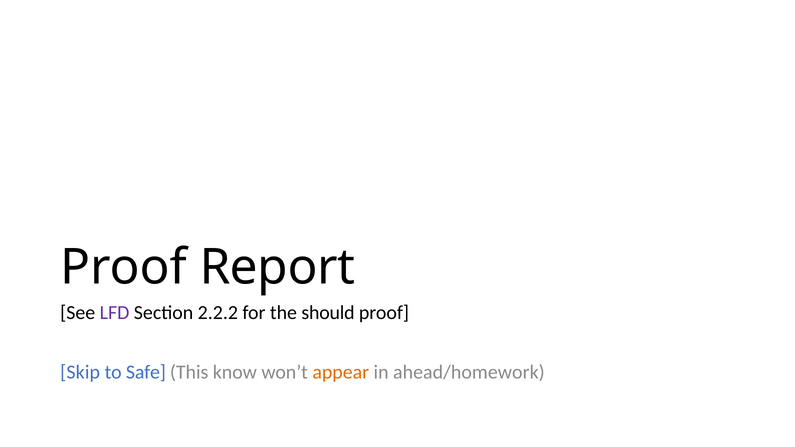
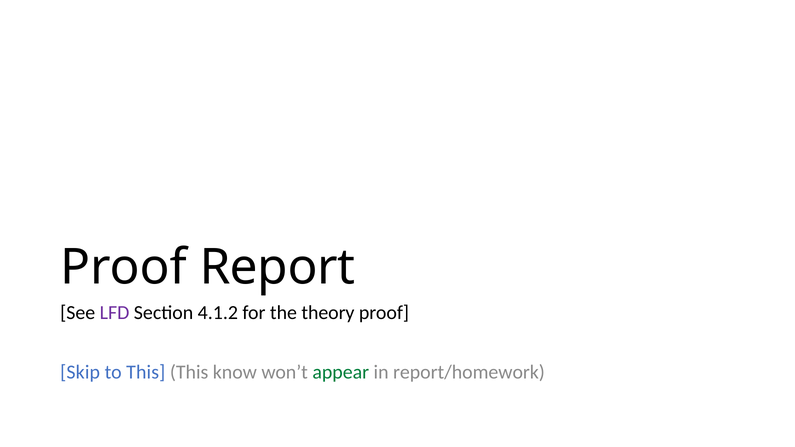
2.2.2: 2.2.2 -> 4.1.2 (218, 313)
should: should -> theory (328, 313)
to Safe: Safe -> This (146, 372)
appear colour: orange -> green (341, 372)
ahead/homework: ahead/homework -> report/homework (469, 372)
